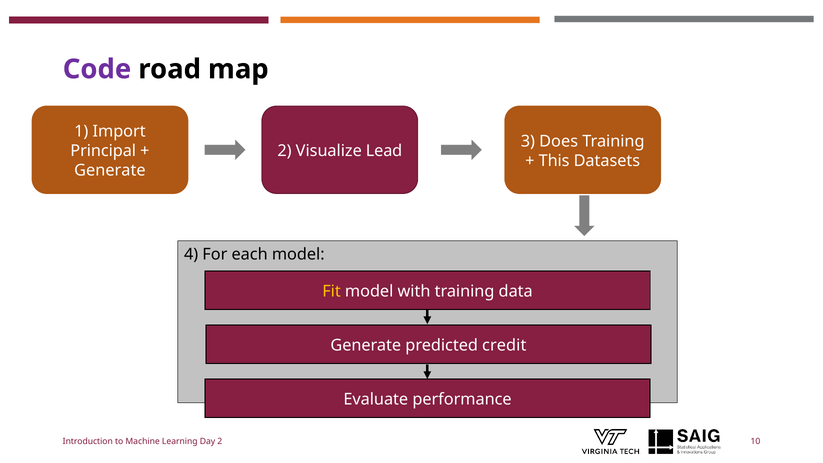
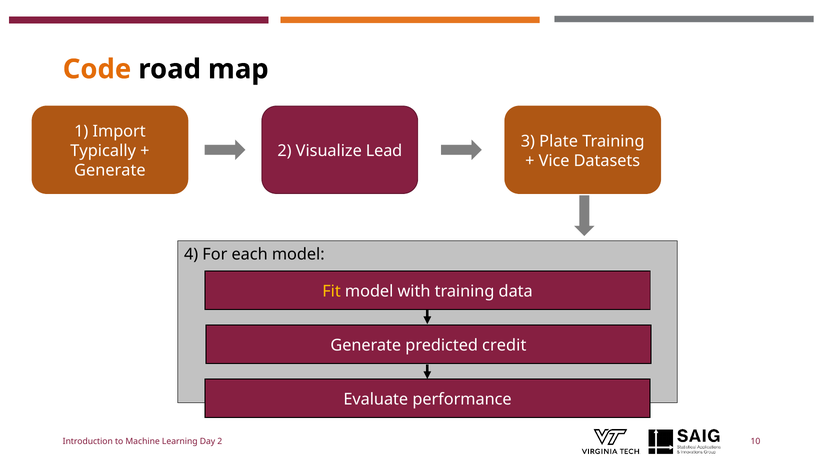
Code colour: purple -> orange (97, 69)
Does: Does -> Plate (559, 141)
Principal: Principal -> Typically (103, 151)
This: This -> Vice (554, 161)
